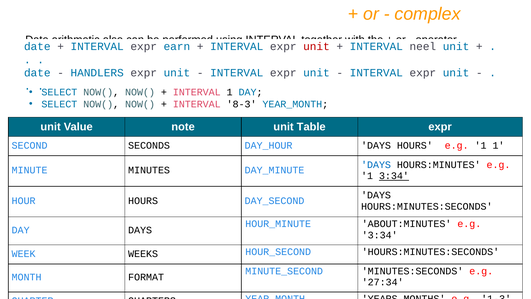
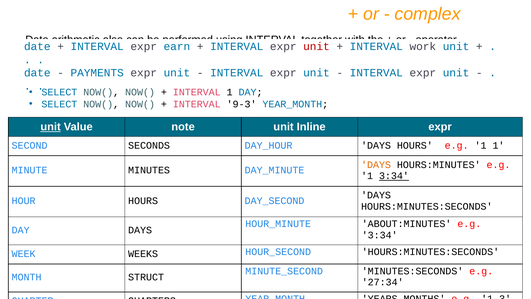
neel: neel -> work (423, 46)
HANDLERS: HANDLERS -> PAYMENTS (97, 73)
8-3: 8-3 -> 9-3 (242, 104)
unit underline: none -> present (51, 127)
Table: Table -> Inline (311, 127)
DAYS colour: blue -> orange (376, 165)
FORMAT: FORMAT -> STRUCT (146, 277)
